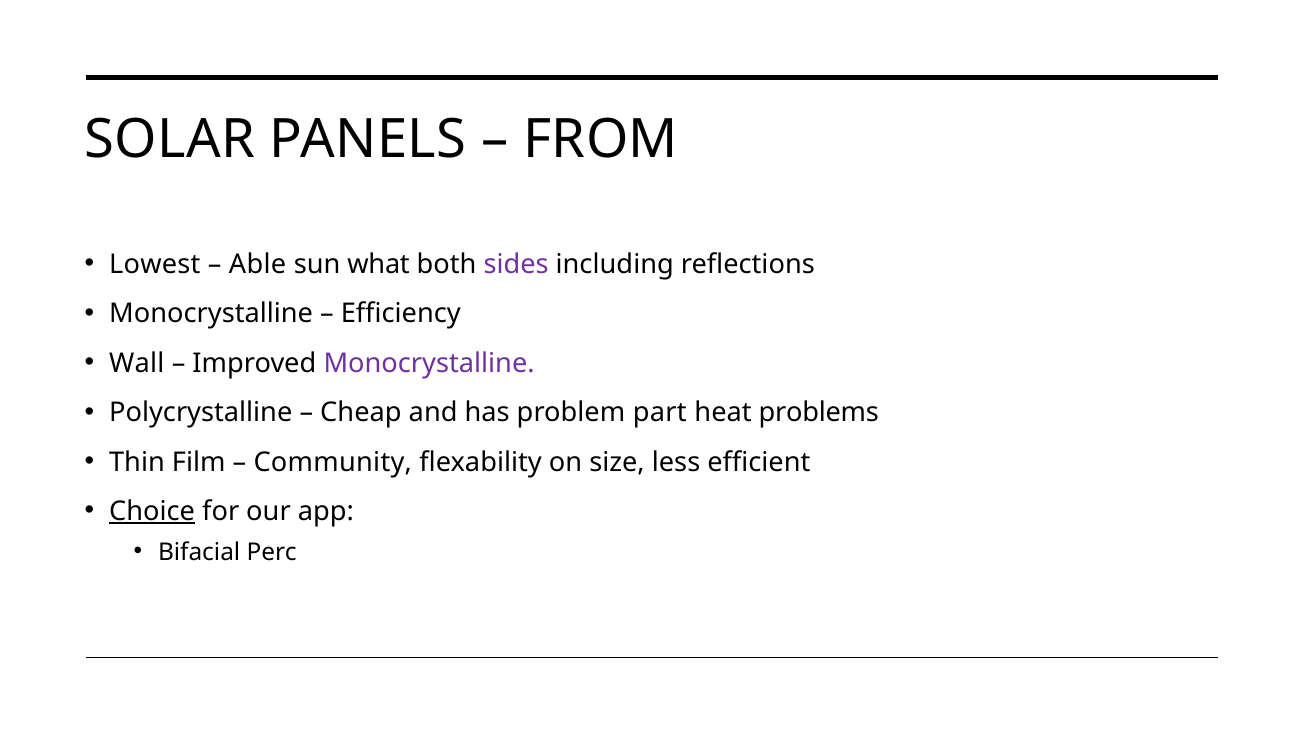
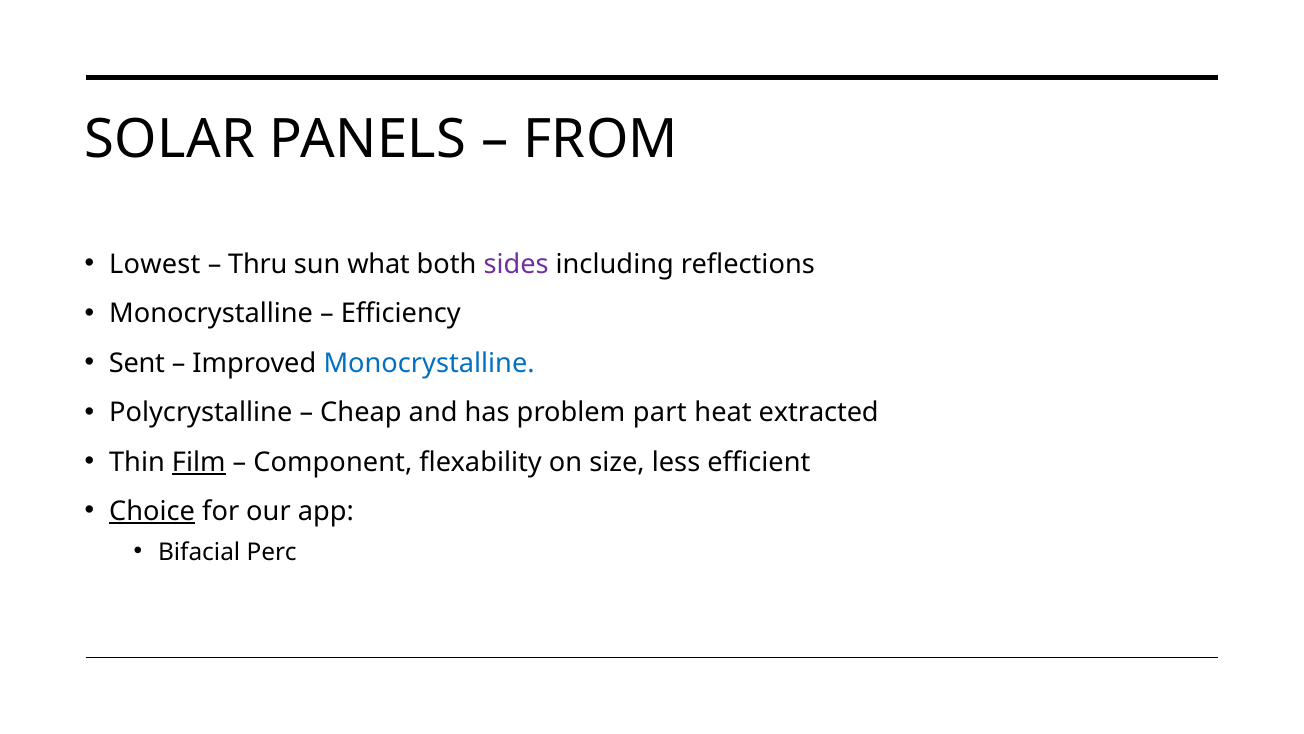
Able: Able -> Thru (258, 264)
Wall: Wall -> Sent (137, 363)
Monocrystalline colour: purple -> blue (429, 363)
problems: problems -> extracted (819, 412)
Film underline: none -> present (199, 462)
Community: Community -> Component (333, 462)
